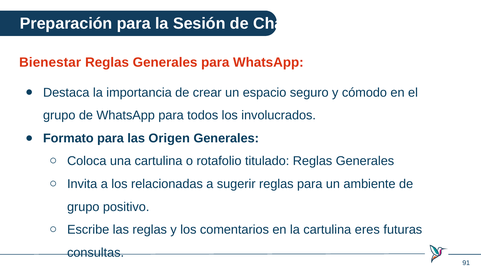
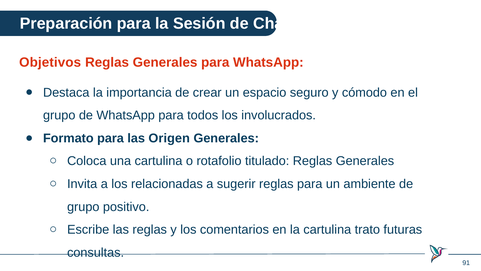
Bienestar: Bienestar -> Objetivos (50, 62)
eres: eres -> trato (367, 229)
